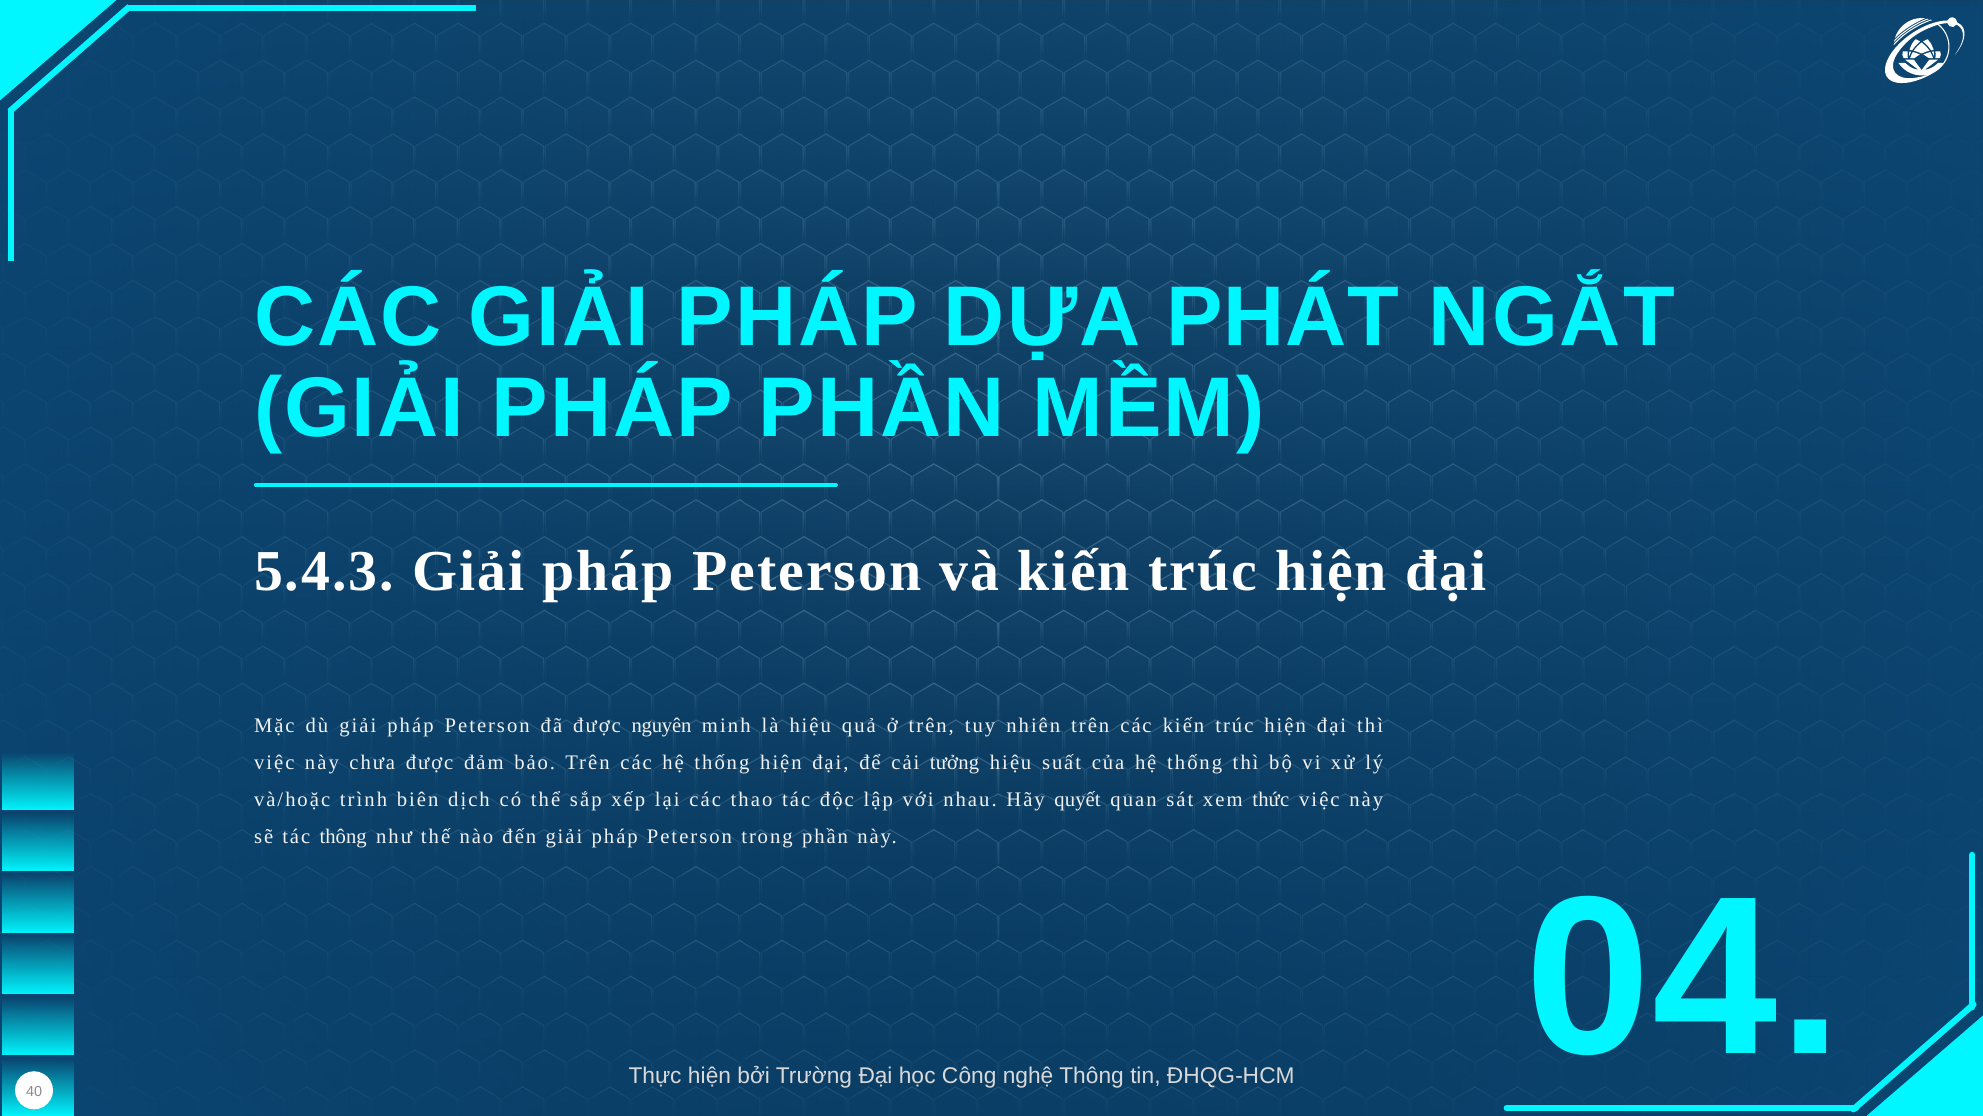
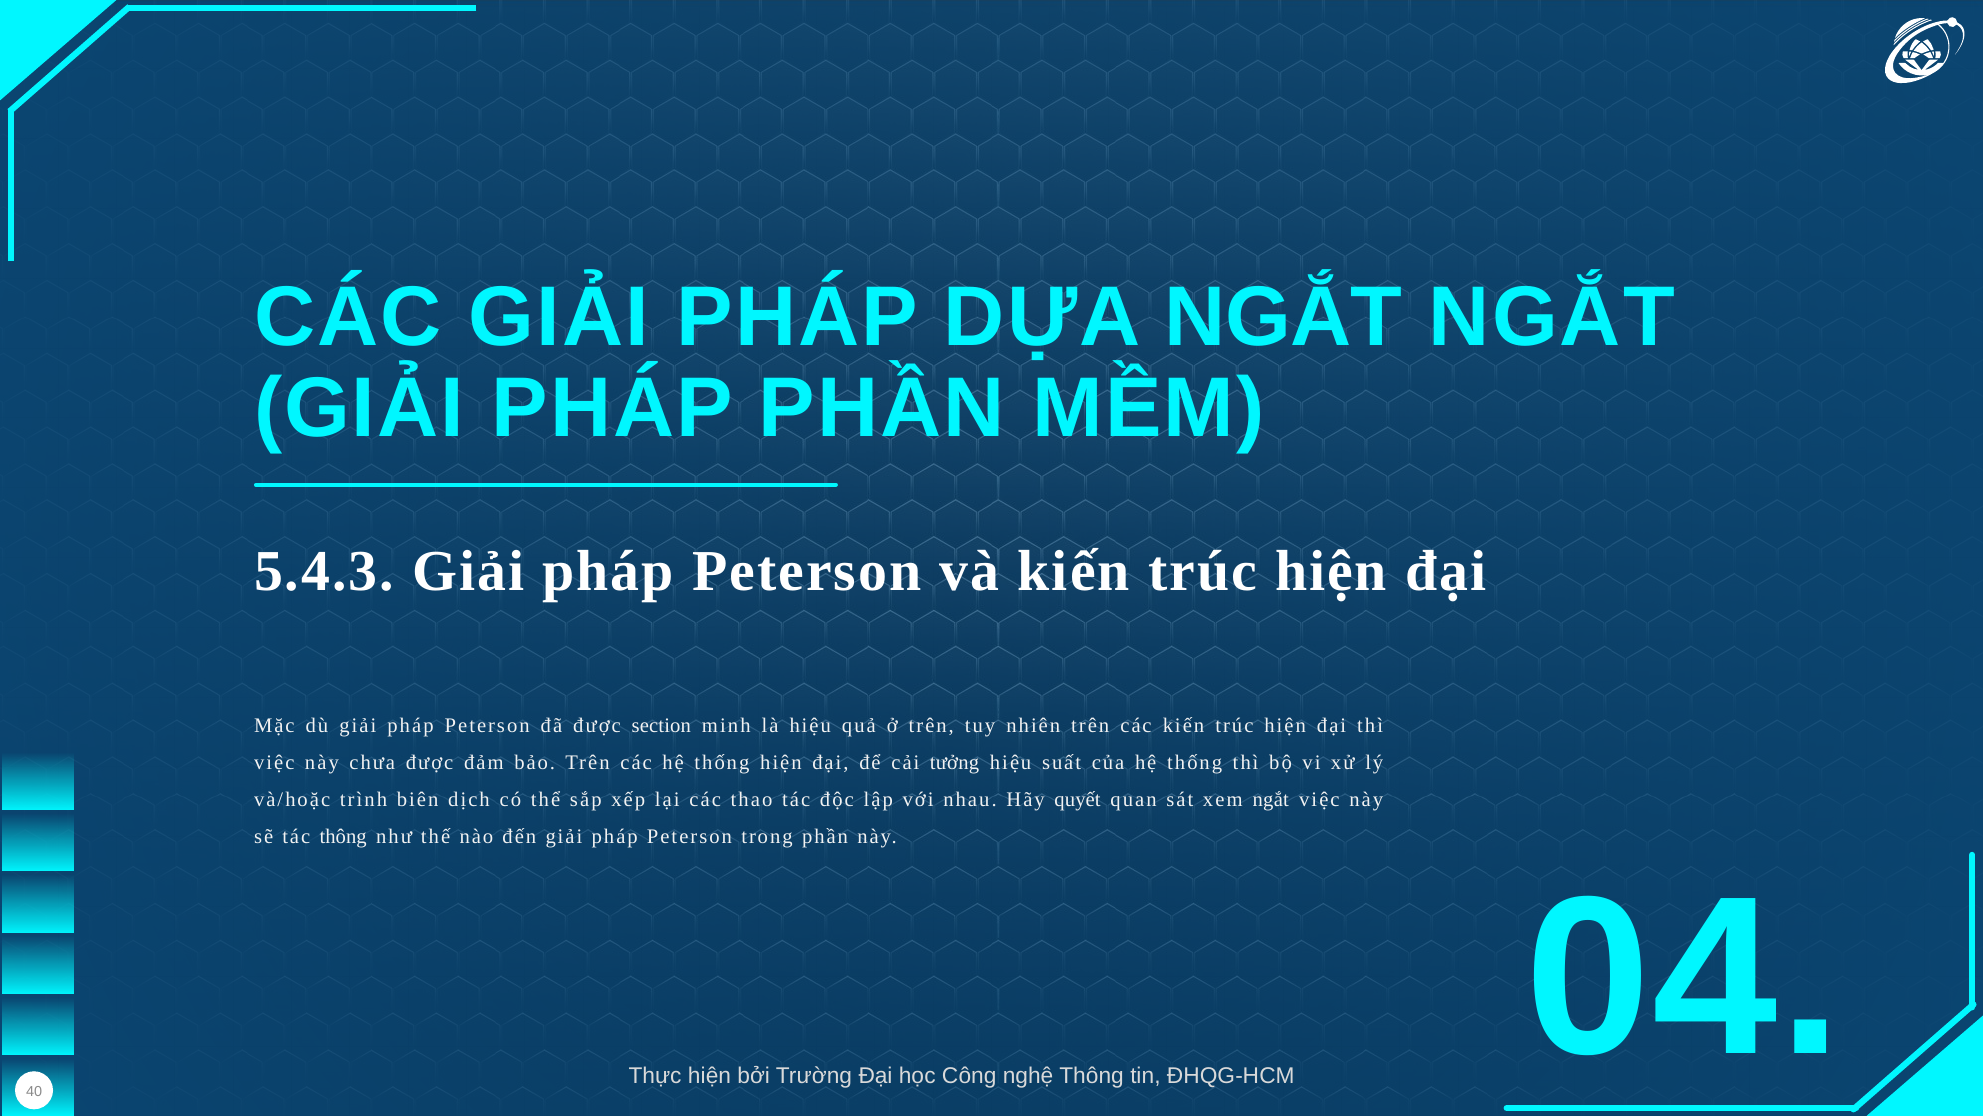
DỰA PHÁT: PHÁT -> NGẮT (1284, 317)
nguyên: nguyên -> section (661, 725)
xem thức: thức -> ngắt (1271, 799)
